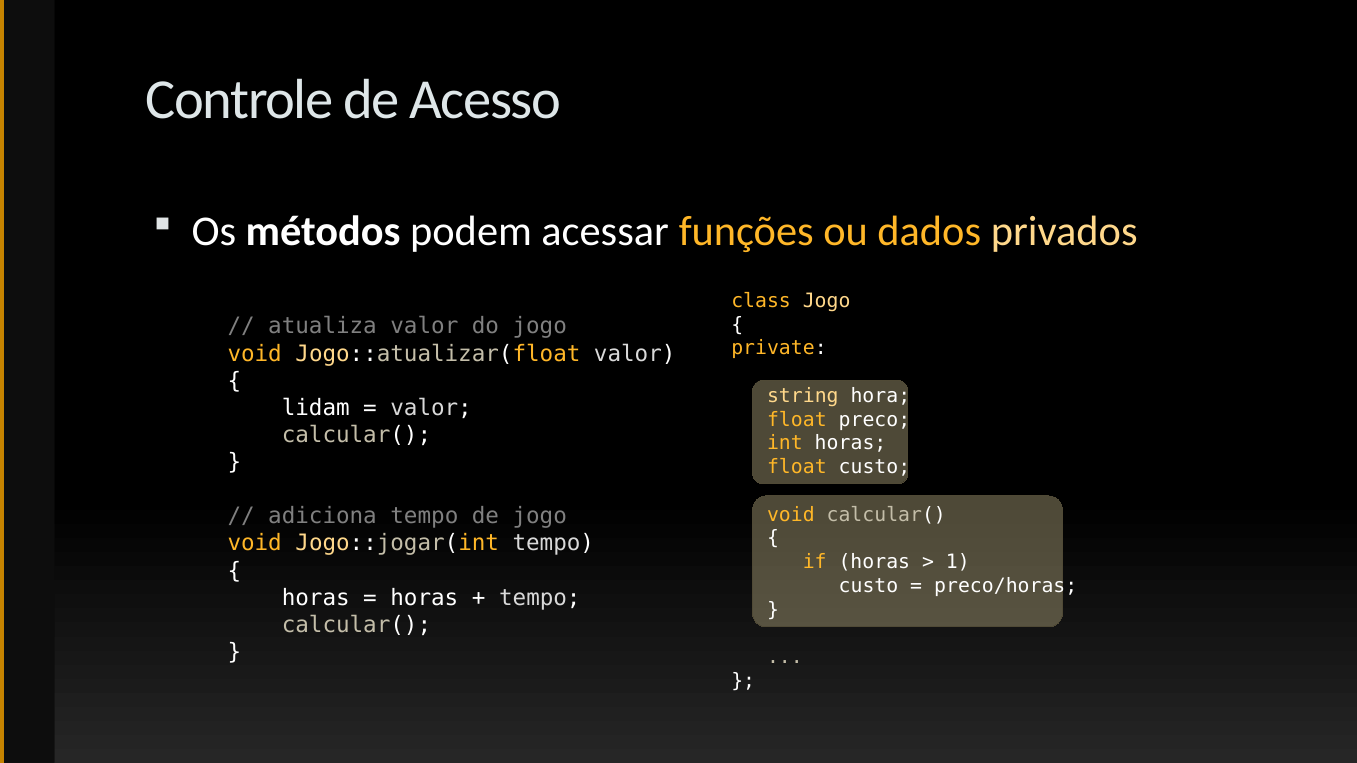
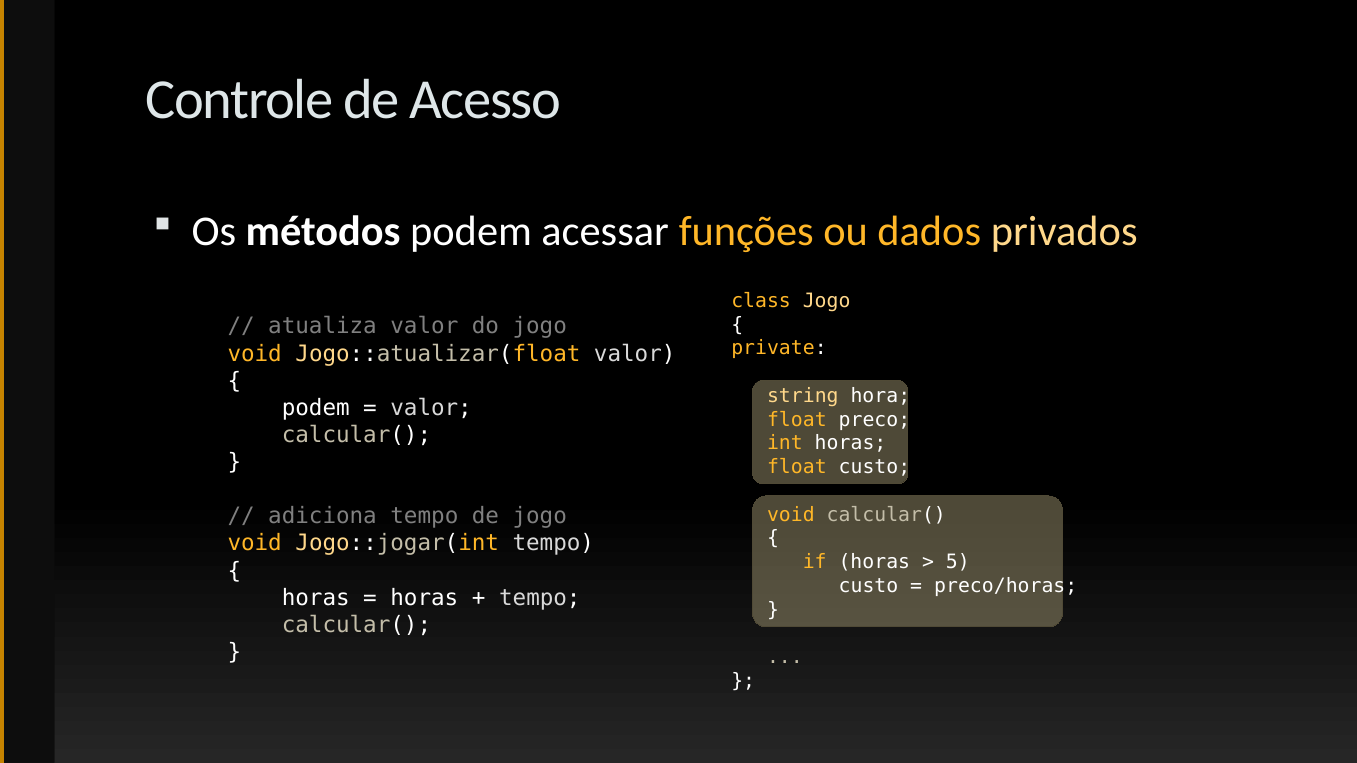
lidam: lidam -> podem (316, 408)
1: 1 -> 5 (958, 562)
